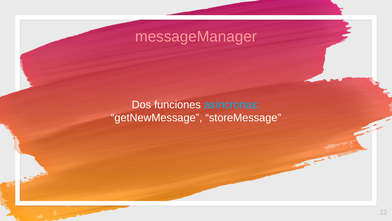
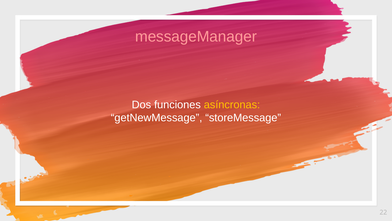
asíncronas colour: light blue -> yellow (232, 104)
